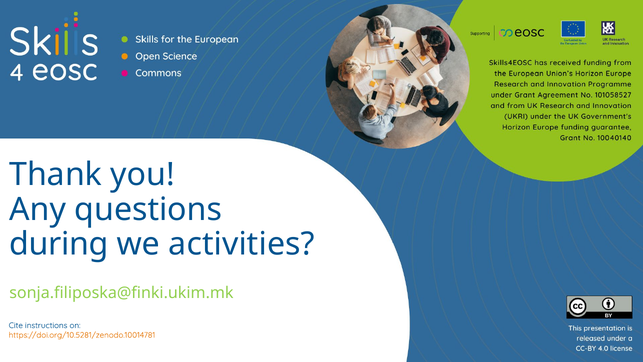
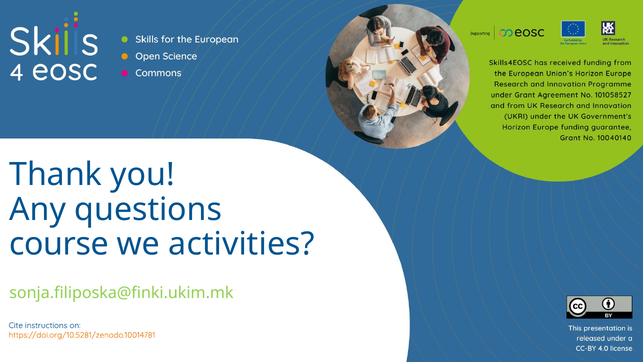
during: during -> course (59, 244)
